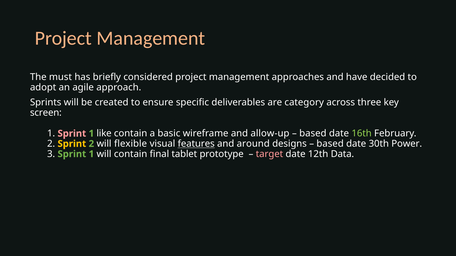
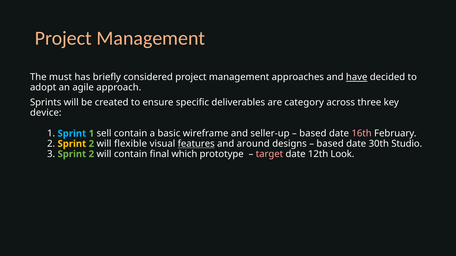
have underline: none -> present (357, 77)
screen: screen -> device (46, 113)
Sprint colour: pink -> light blue (72, 134)
like: like -> sell (104, 134)
allow-up: allow-up -> seller-up (270, 134)
16th colour: light green -> pink (362, 134)
Power: Power -> Studio (407, 144)
3 Sprint 1: 1 -> 2 (91, 154)
tablet: tablet -> which (184, 154)
Data: Data -> Look (342, 154)
